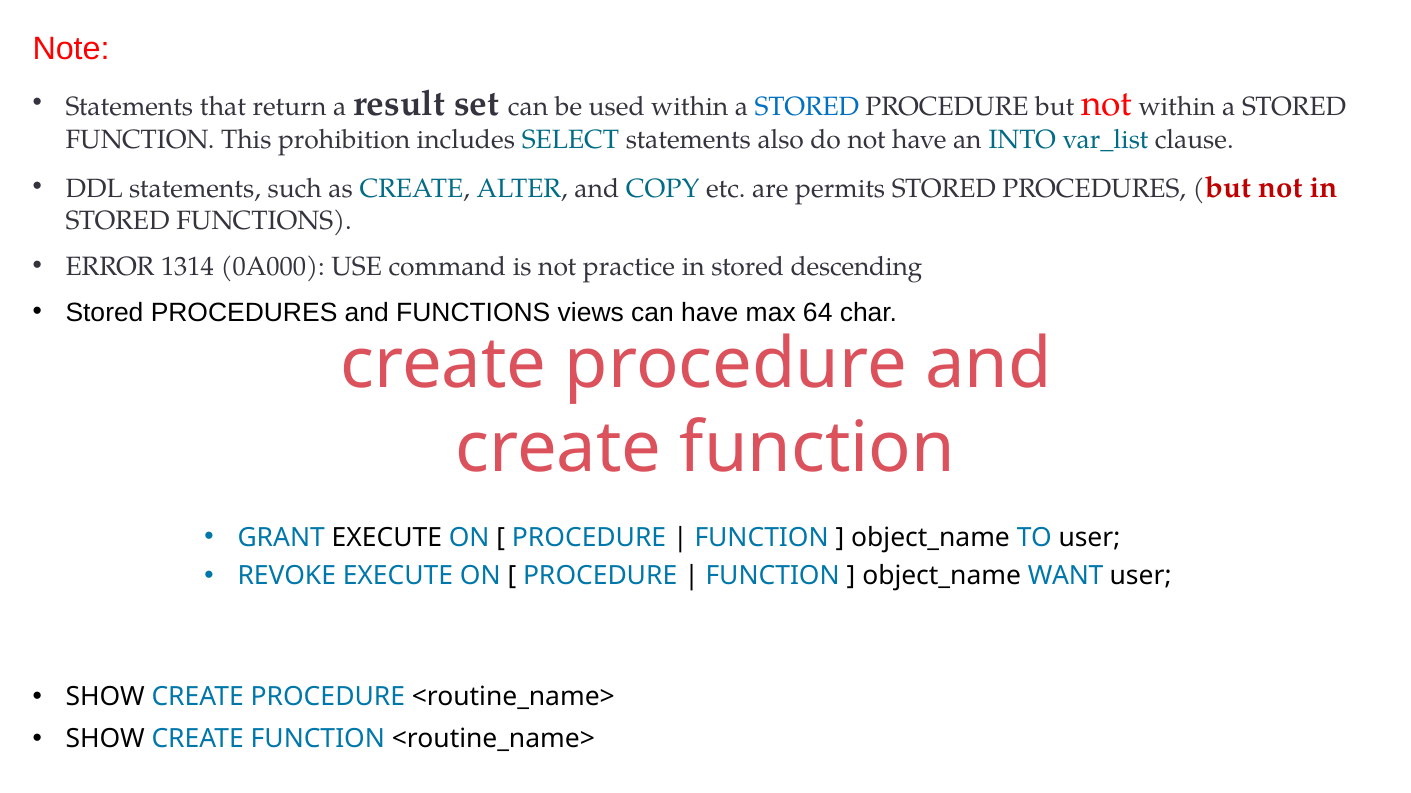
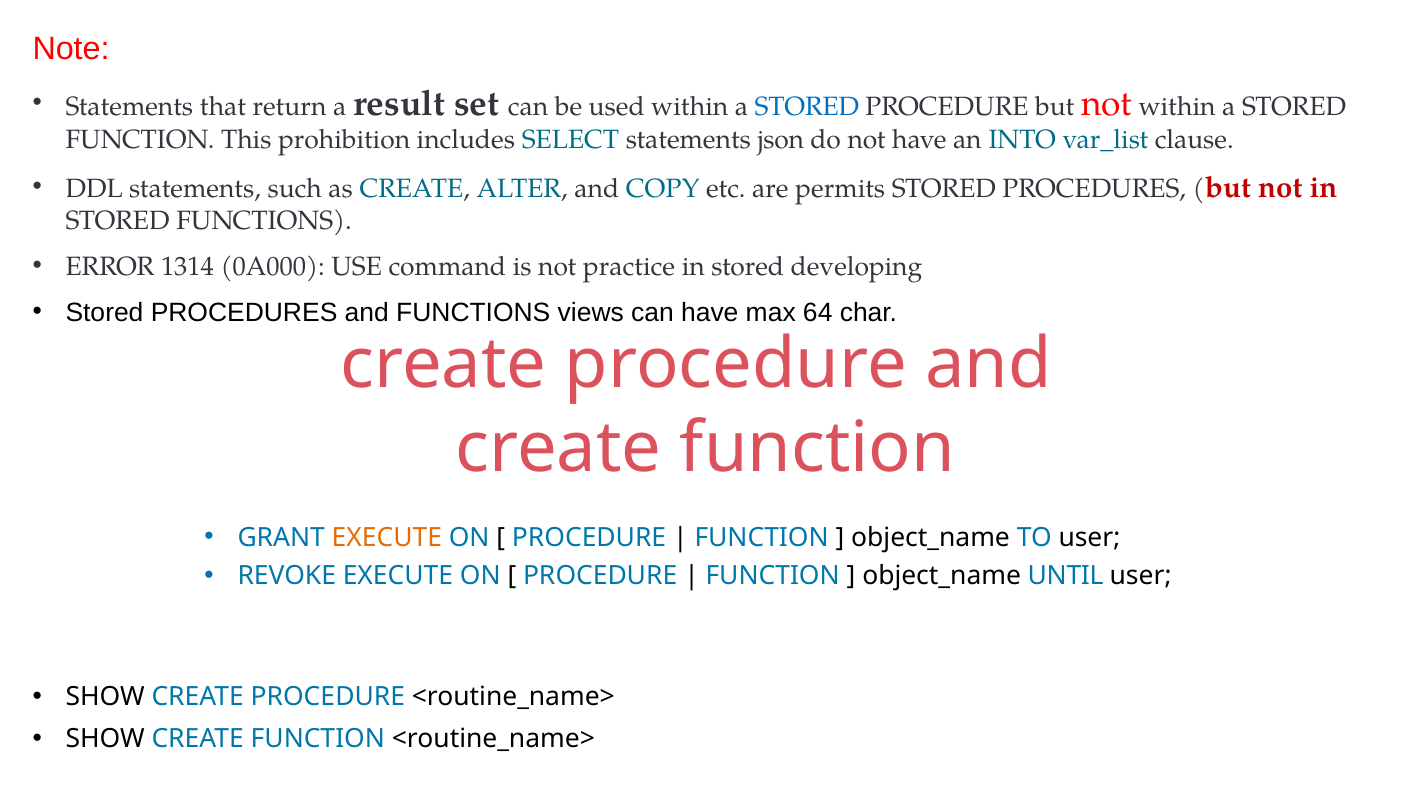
also: also -> json (781, 140)
descending: descending -> developing (856, 267)
EXECUTE colour: black -> orange (387, 538)
WANT: WANT -> UNTIL (1066, 577)
